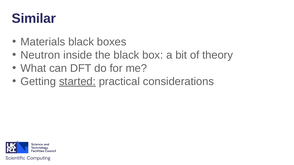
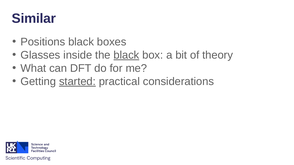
Materials: Materials -> Positions (43, 42)
Neutron: Neutron -> Glasses (40, 55)
black underline: none -> present (126, 55)
